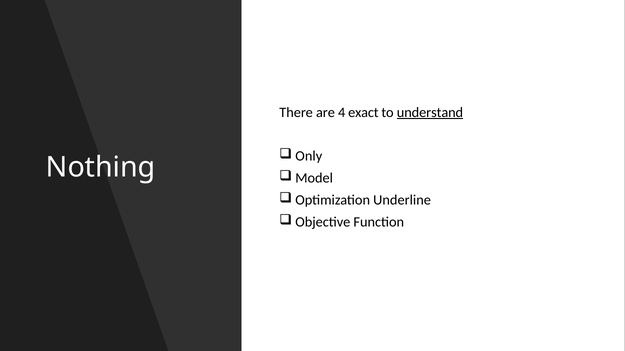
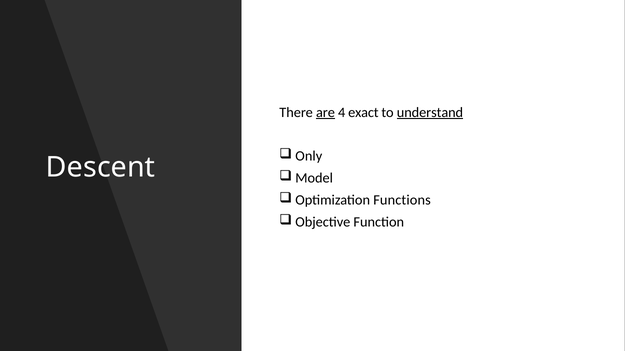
are underline: none -> present (325, 113)
Nothing: Nothing -> Descent (101, 167)
Underline: Underline -> Functions (402, 200)
